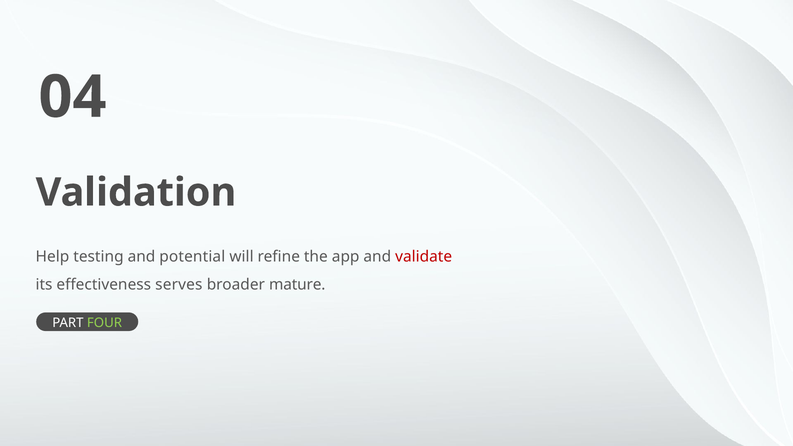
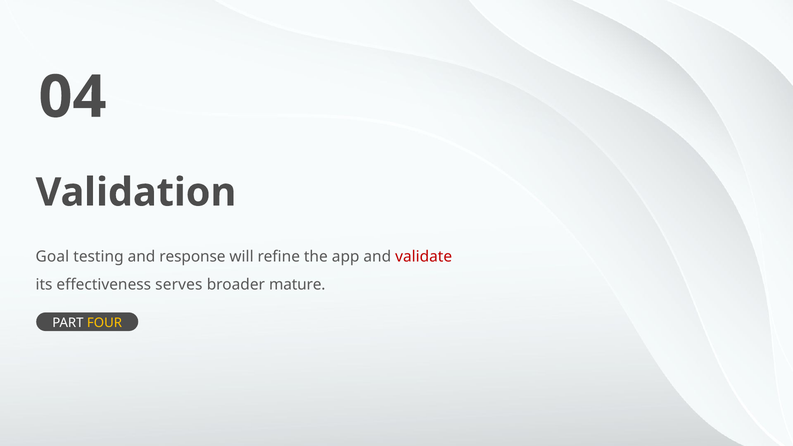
Help: Help -> Goal (52, 257)
potential: potential -> response (192, 257)
FOUR colour: light green -> yellow (105, 323)
